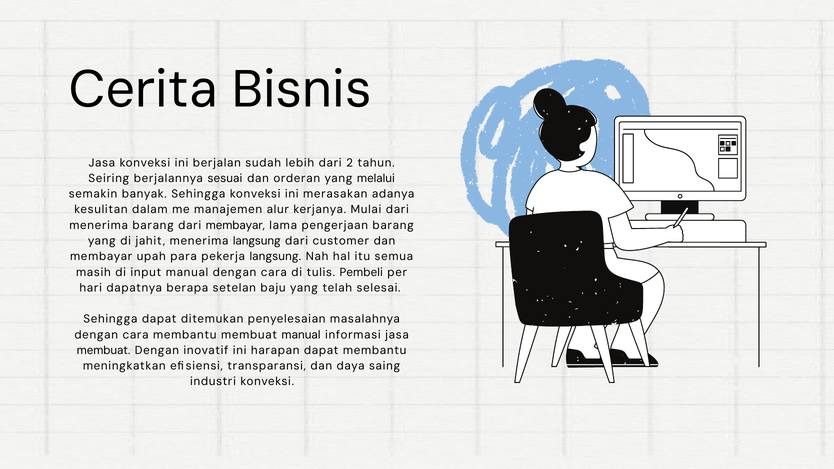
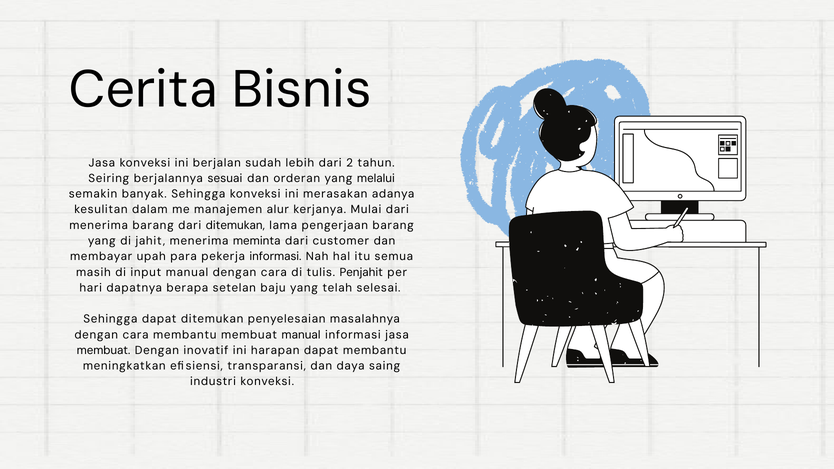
dari membayar: membayar -> ditemukan (235, 225)
menerima langsung: langsung -> meminta (257, 241)
pekerja langsung: langsung -> informasi (275, 257)
Pembeli: Pembeli -> Penjahit (361, 272)
